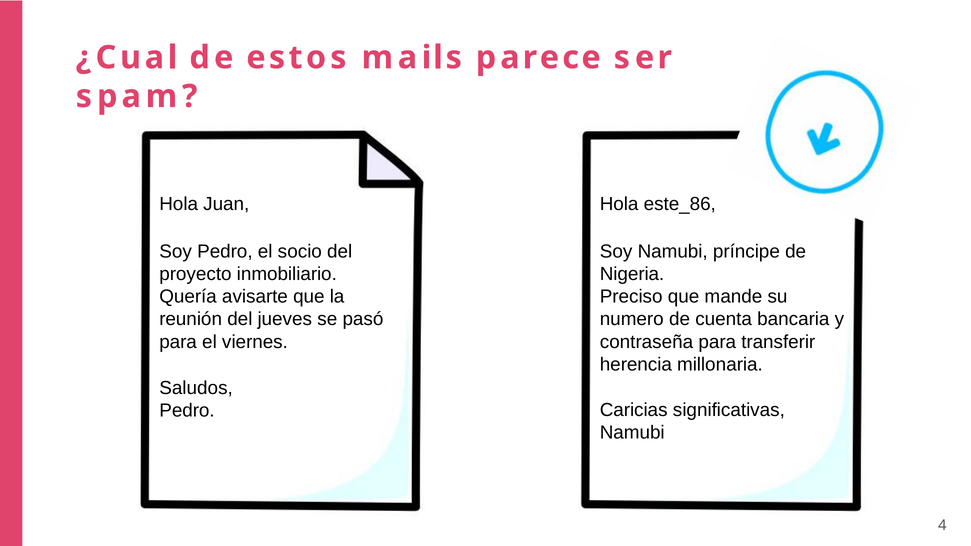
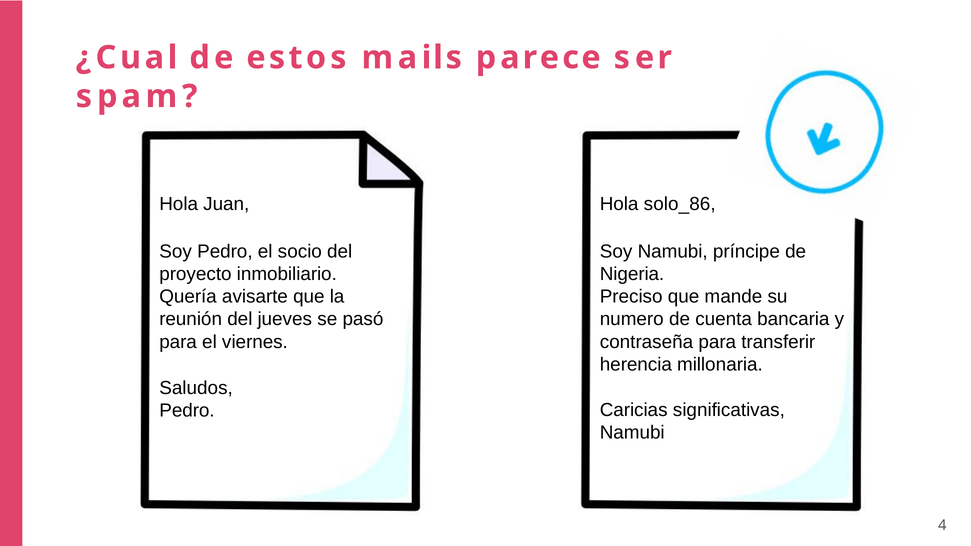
este_86: este_86 -> solo_86 (680, 204)
